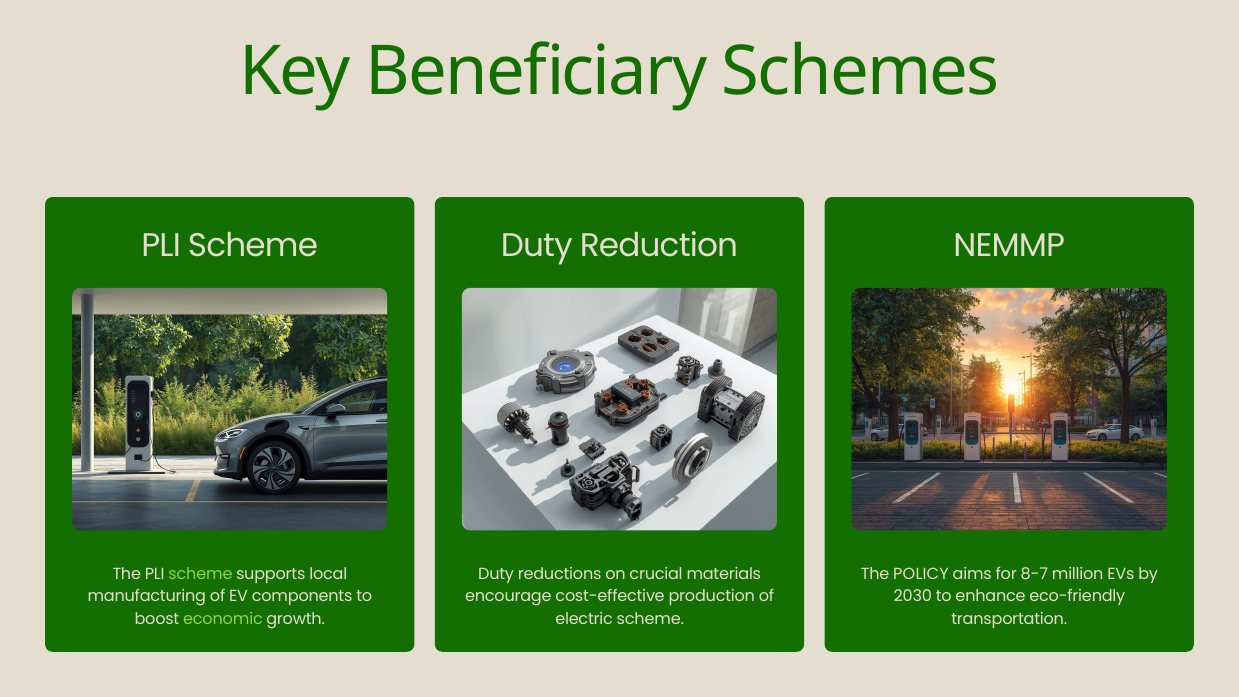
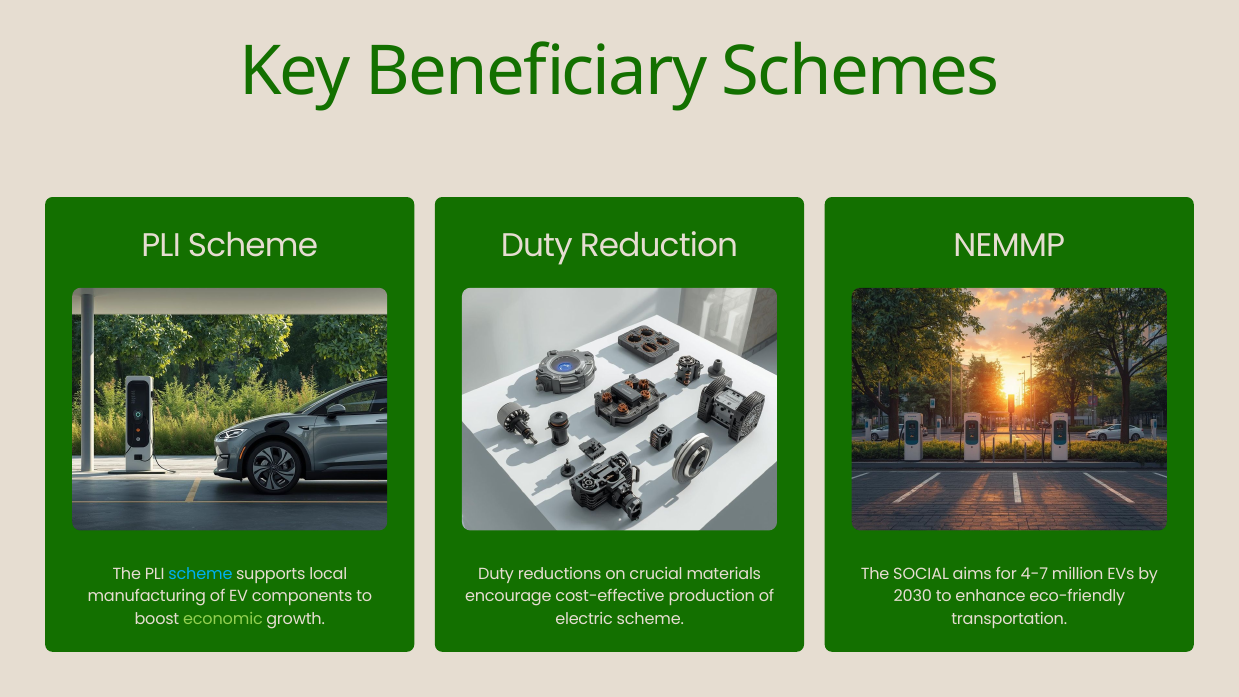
POLICY: POLICY -> SOCIAL (921, 574)
8-7: 8-7 -> 4-7 (1034, 574)
scheme colour: light green -> light blue (200, 574)
